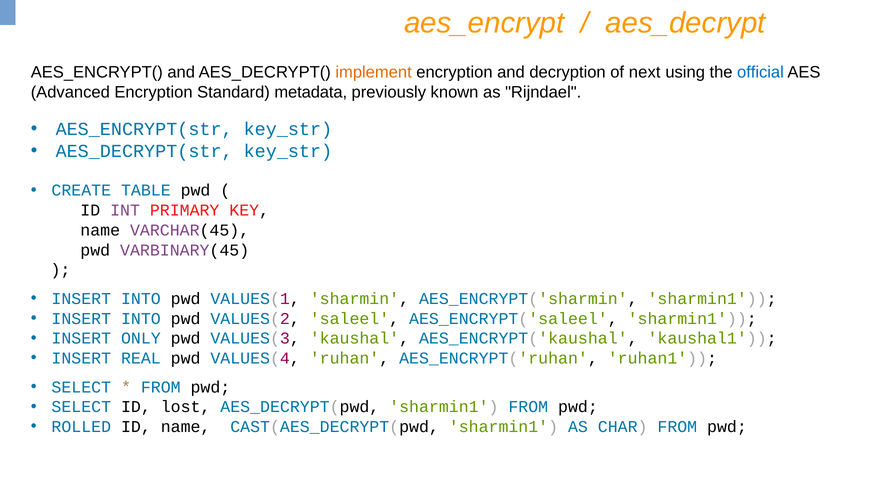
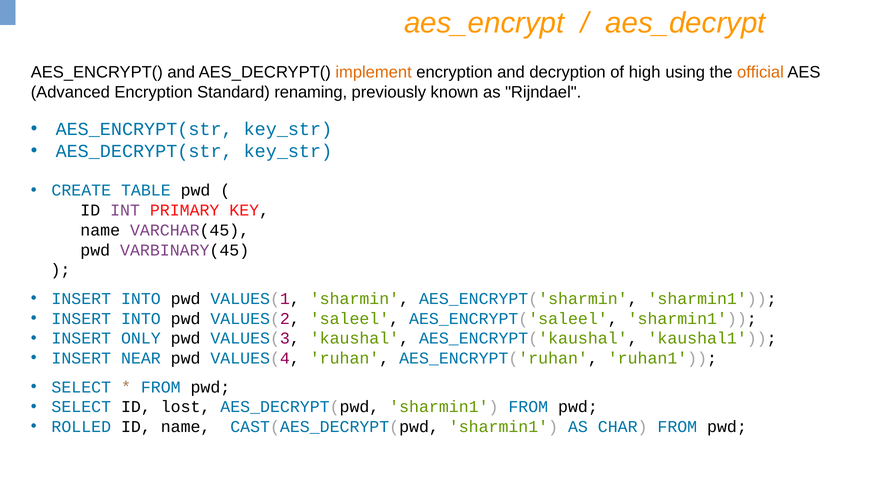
next: next -> high (645, 72)
official colour: blue -> orange (760, 72)
metadata: metadata -> renaming (311, 92)
REAL: REAL -> NEAR (141, 358)
